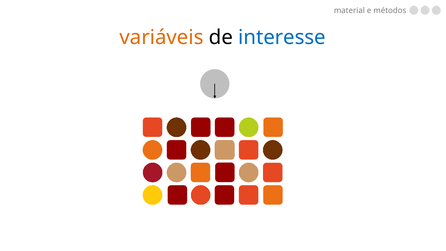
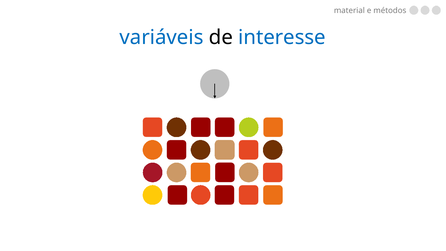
variáveis colour: orange -> blue (162, 37)
